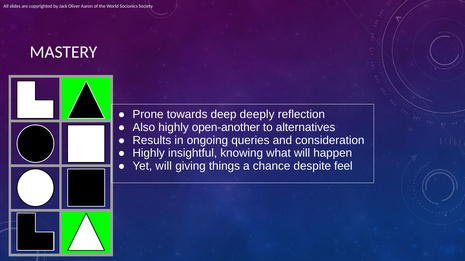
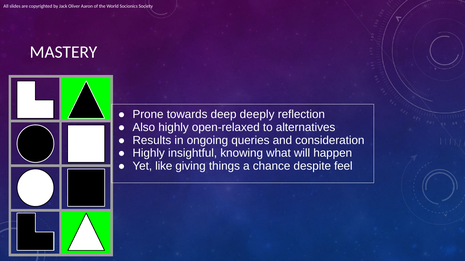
open-another: open-another -> open-relaxed (226, 128)
Yet will: will -> like (164, 166)
